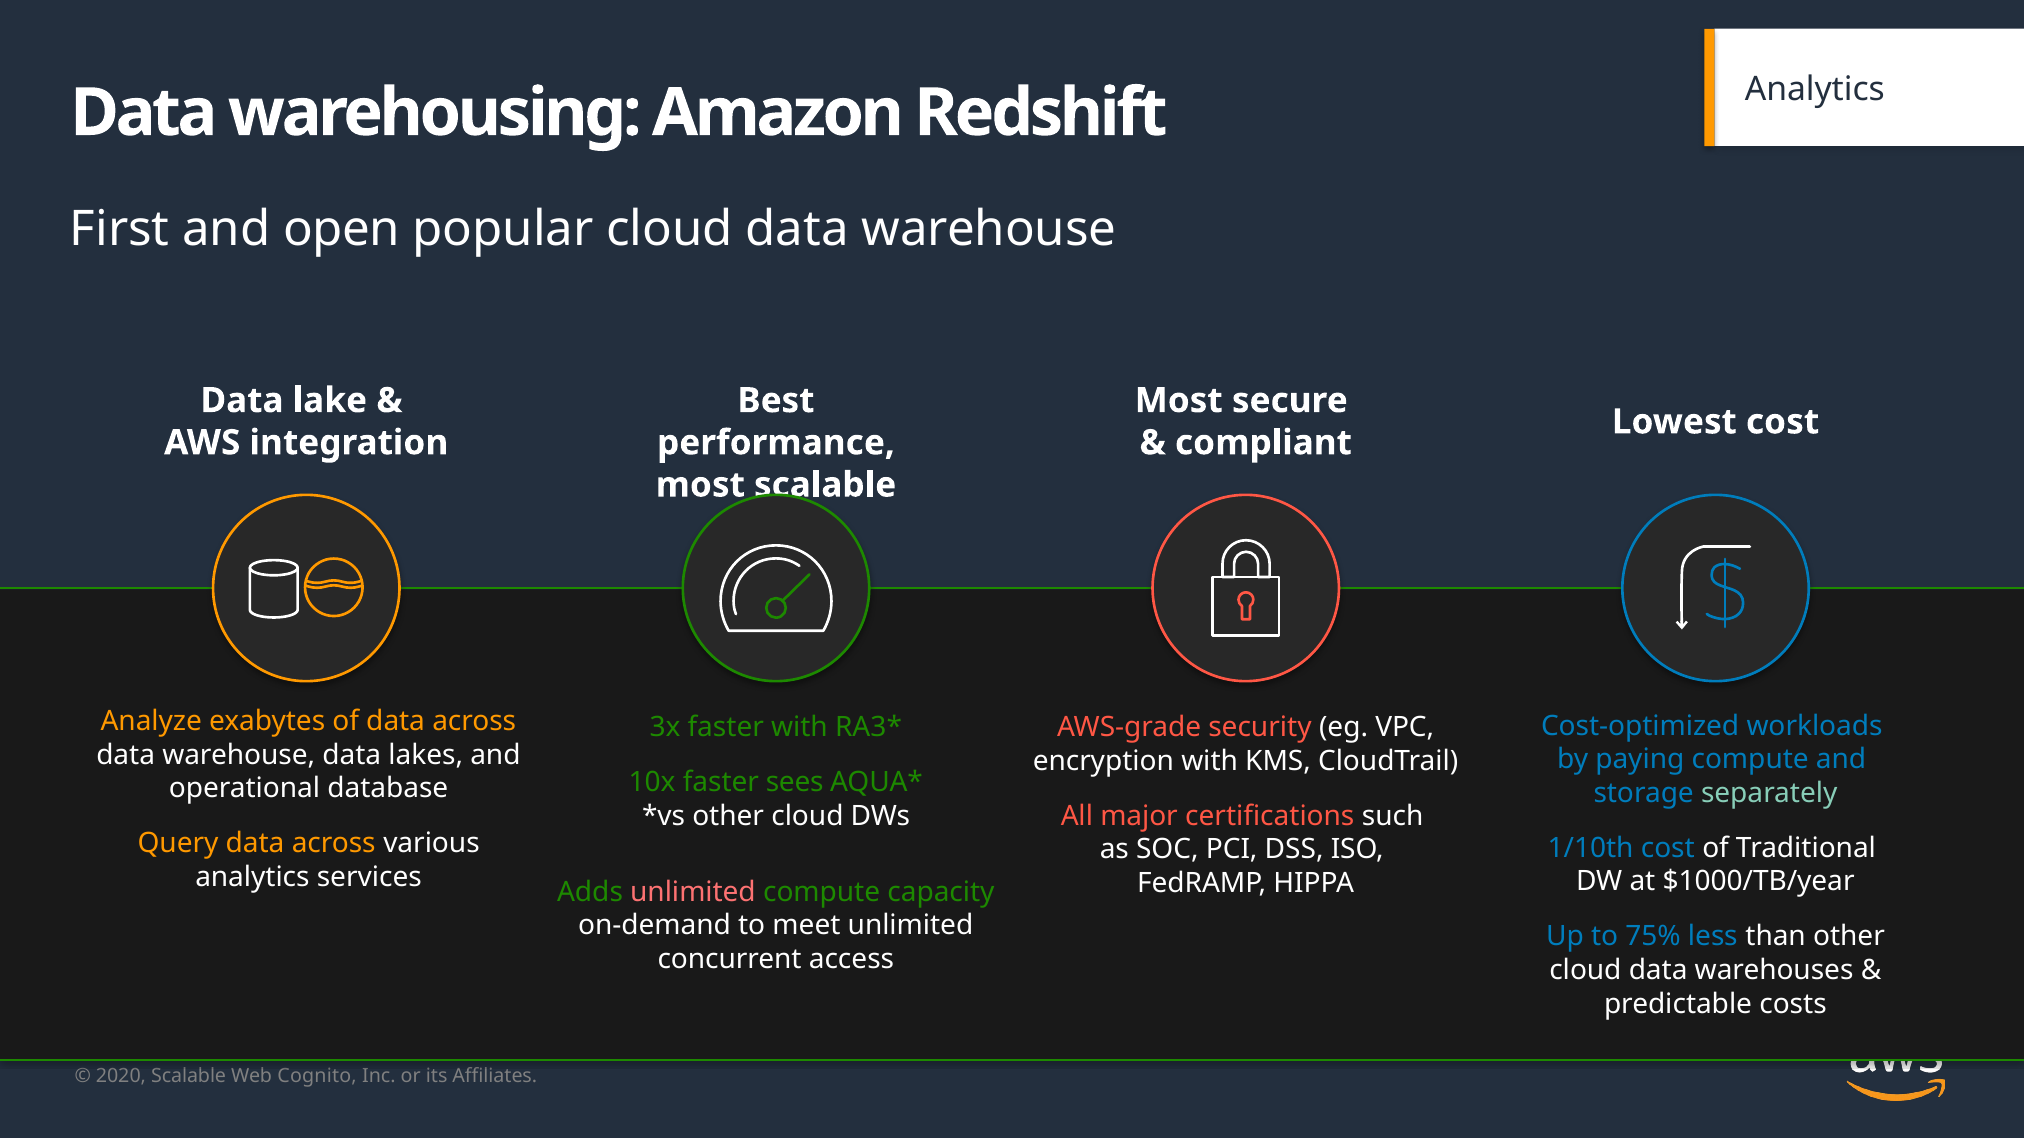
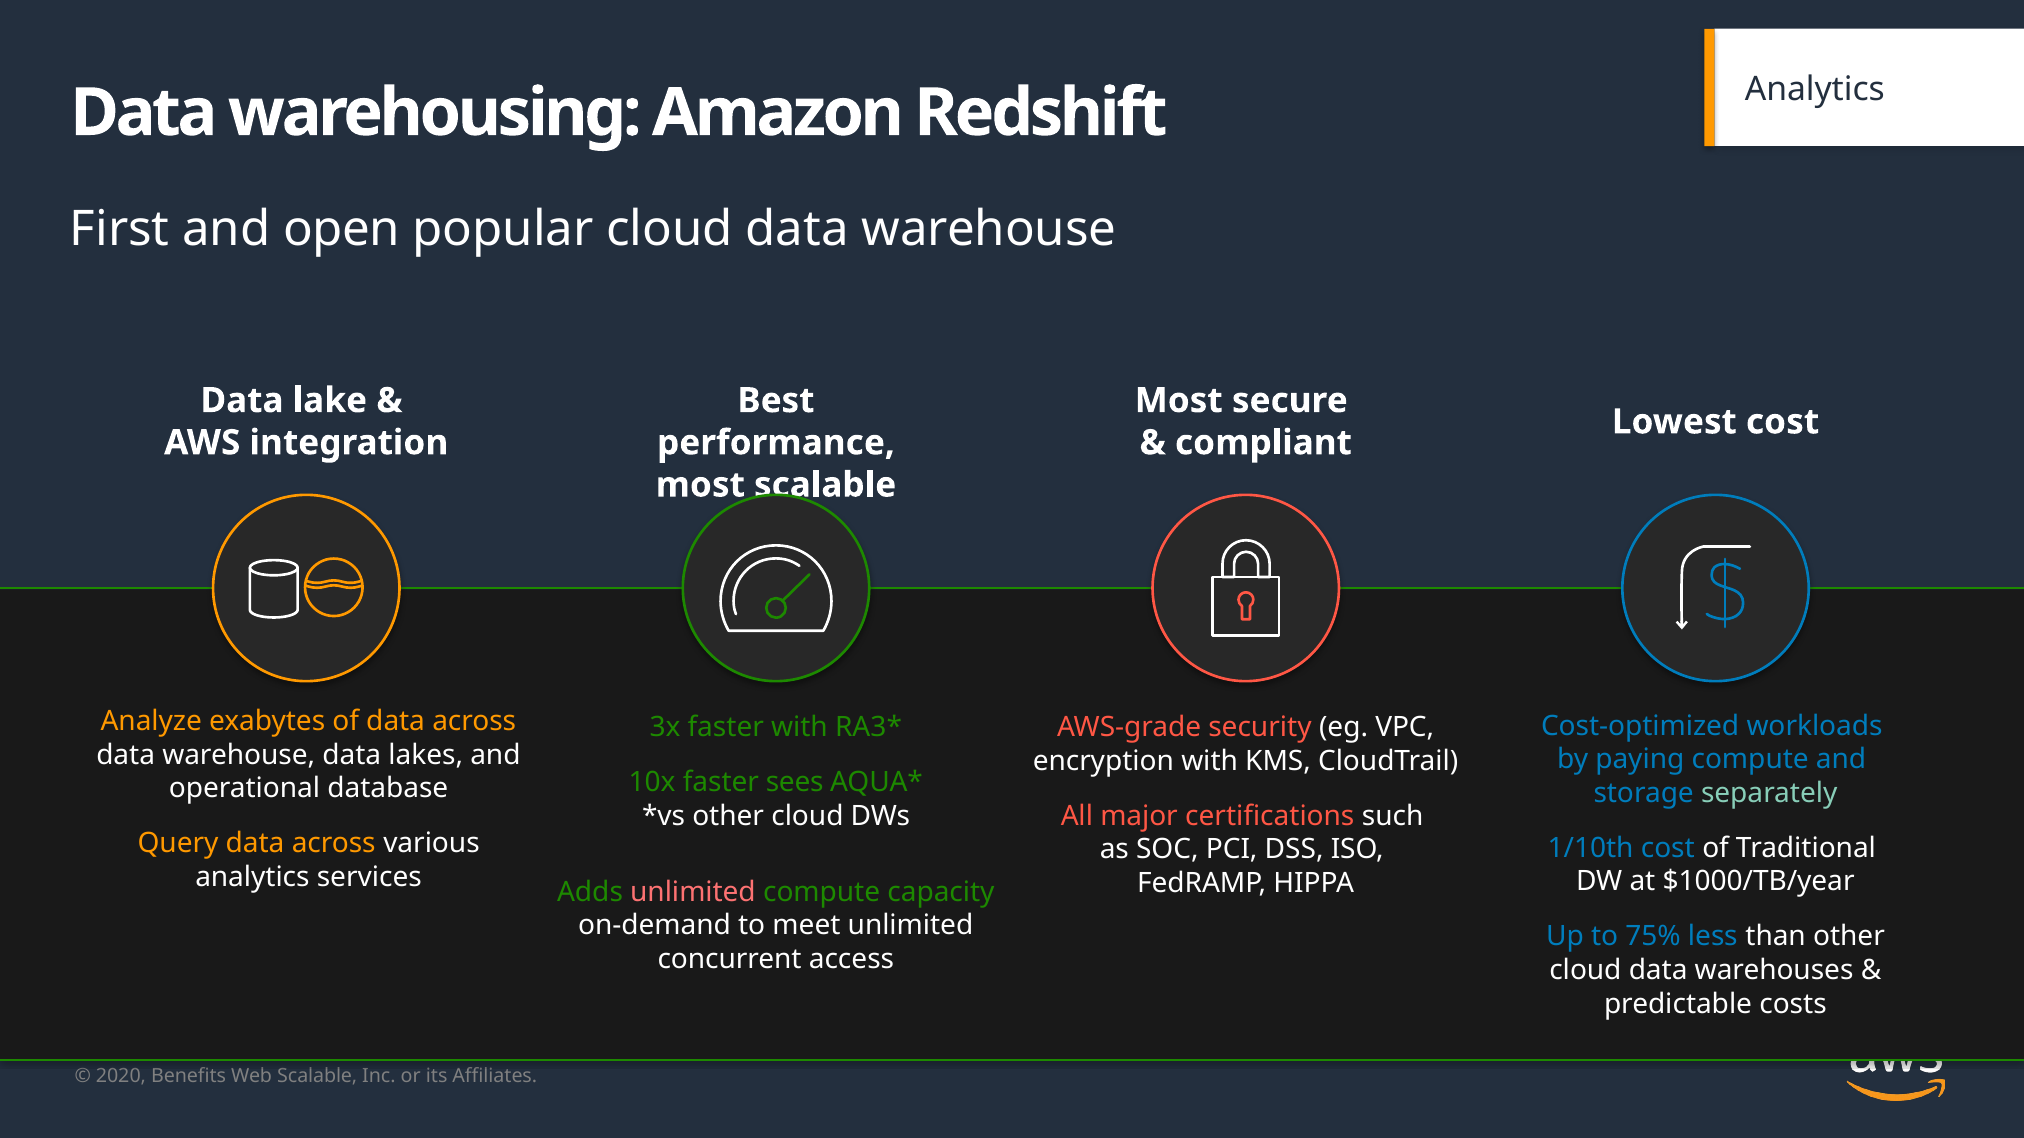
Scalable: Scalable -> Benefits (189, 1076)
Cognito: Cognito -> Scalable (317, 1076)
